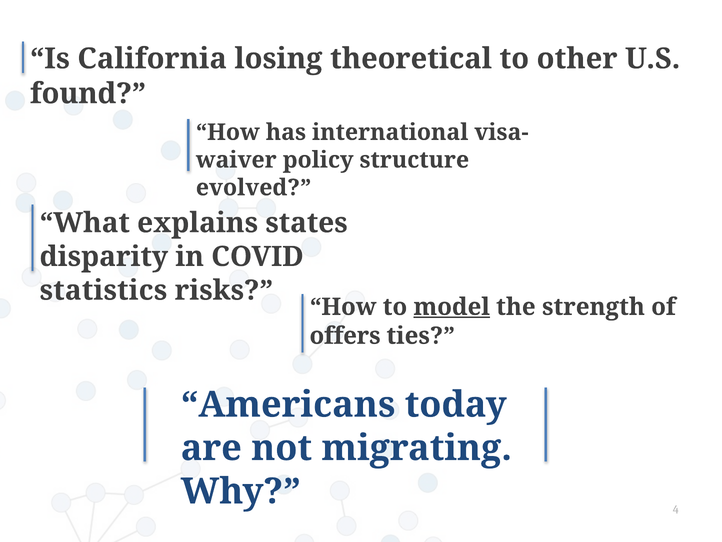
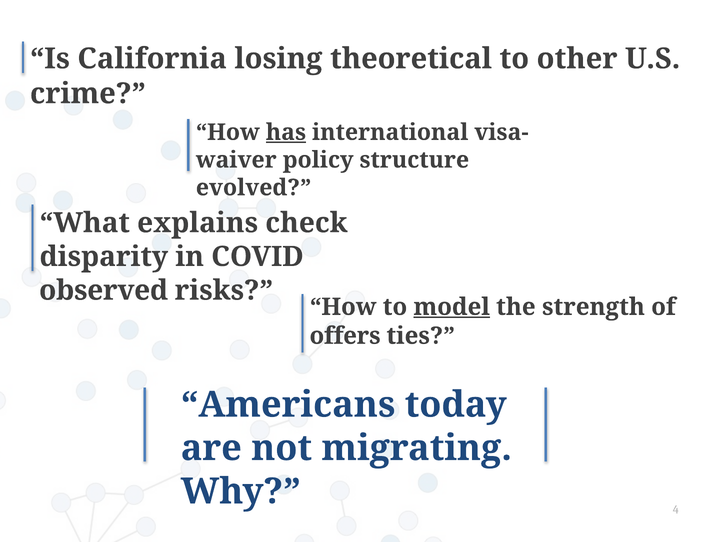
found: found -> crime (88, 94)
has underline: none -> present (286, 132)
states: states -> check (306, 223)
statistics: statistics -> observed (104, 290)
